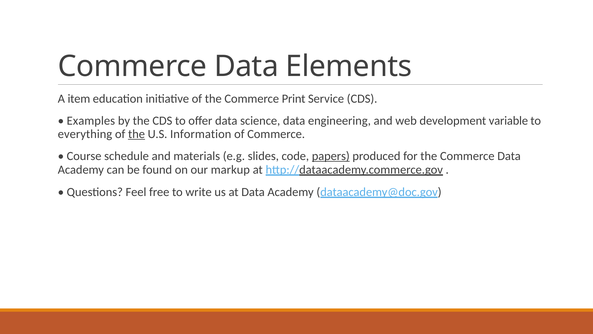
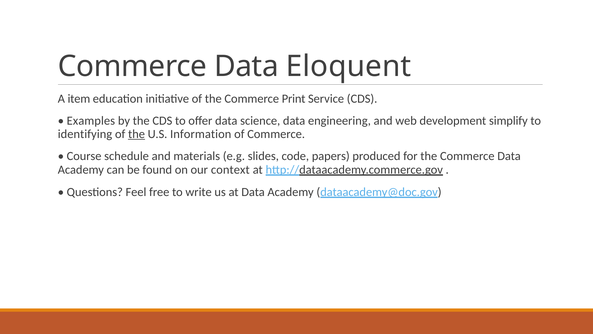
Elements: Elements -> Eloquent (349, 66)
variable: variable -> simplify (508, 121)
everything: everything -> identifying (85, 134)
papers underline: present -> none (331, 156)
markup: markup -> context (230, 169)
